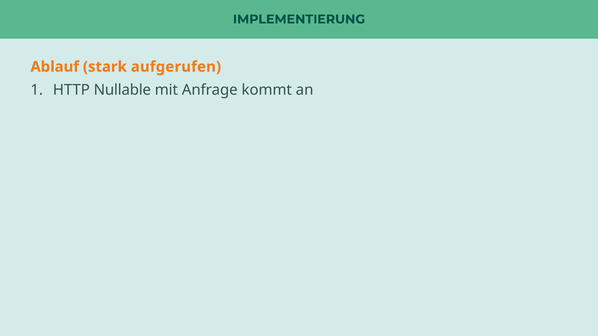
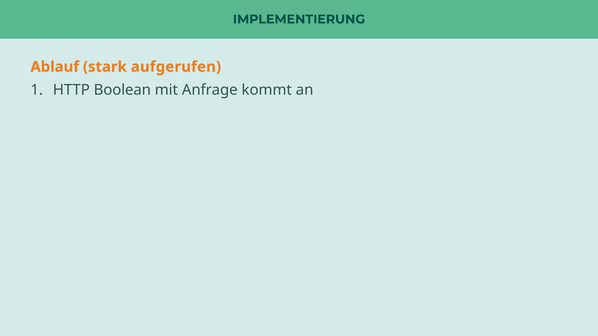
Nullable: Nullable -> Boolean (122, 90)
